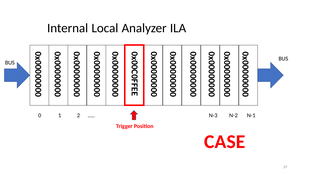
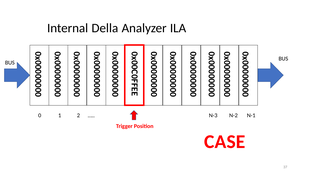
Local: Local -> Della (105, 28)
